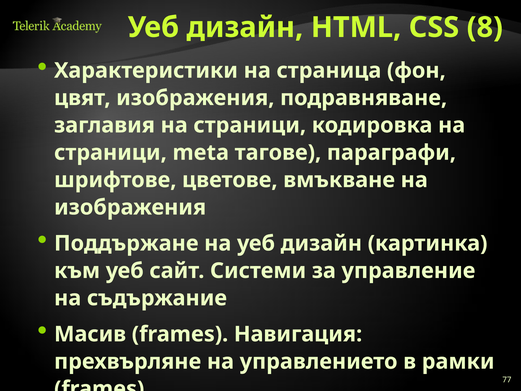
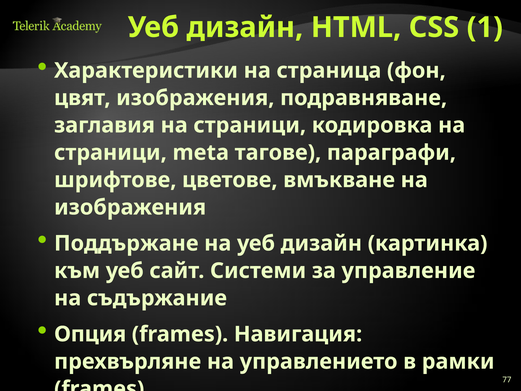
8: 8 -> 1 (485, 27)
Масив: Масив -> Опция (90, 334)
